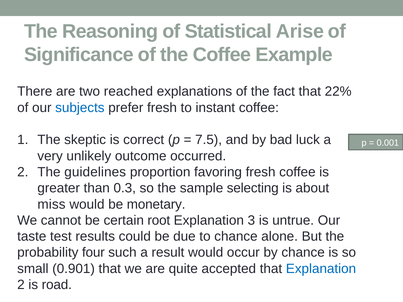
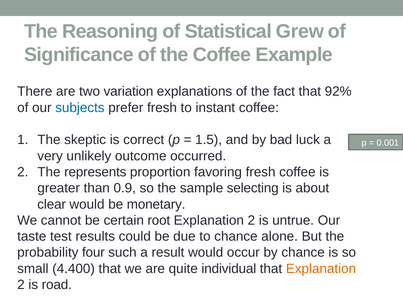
Arise: Arise -> Grew (300, 31)
reached: reached -> variation (128, 92)
22%: 22% -> 92% (338, 92)
7.5: 7.5 -> 1.5 (209, 140)
guidelines: guidelines -> represents (95, 172)
0.3: 0.3 -> 0.9 (125, 188)
miss: miss -> clear (52, 204)
3: 3 -> 2 (251, 221)
0.901: 0.901 -> 4.400 (74, 269)
accepted: accepted -> individual (229, 269)
Explanation colour: blue -> orange (321, 269)
